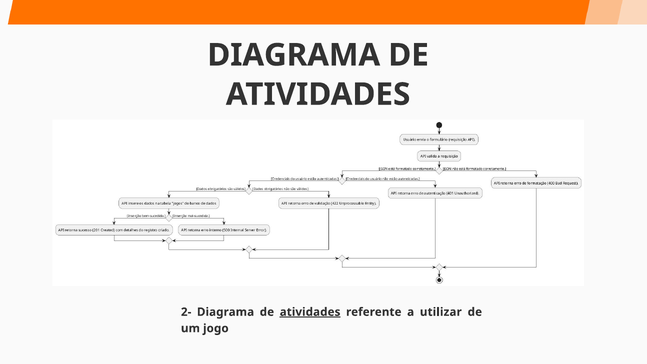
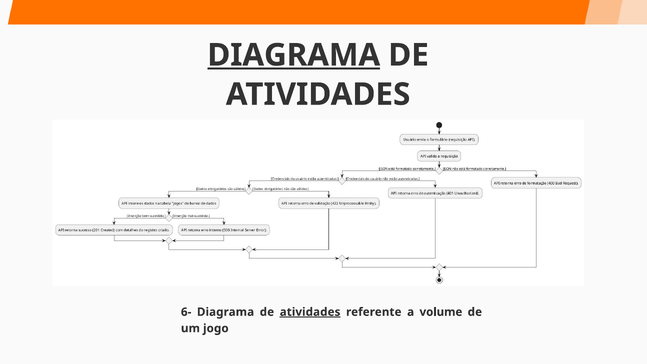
DIAGRAMA underline: none -> present (294, 55)
2-: 2- -> 6- (186, 312)
utilizar: utilizar -> volume (441, 312)
